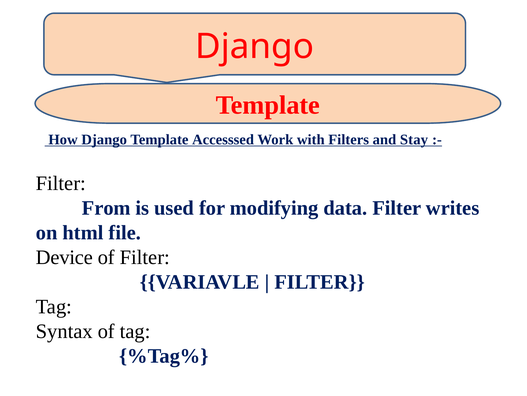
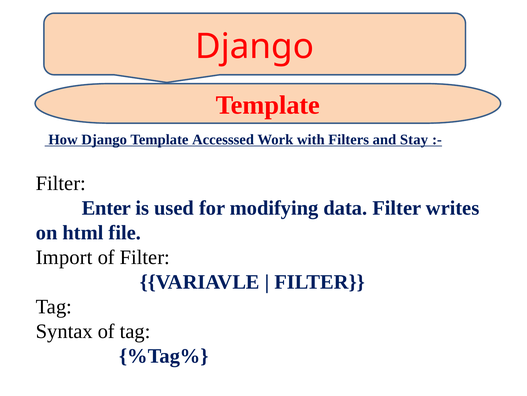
From: From -> Enter (106, 208)
Device: Device -> Import (64, 257)
